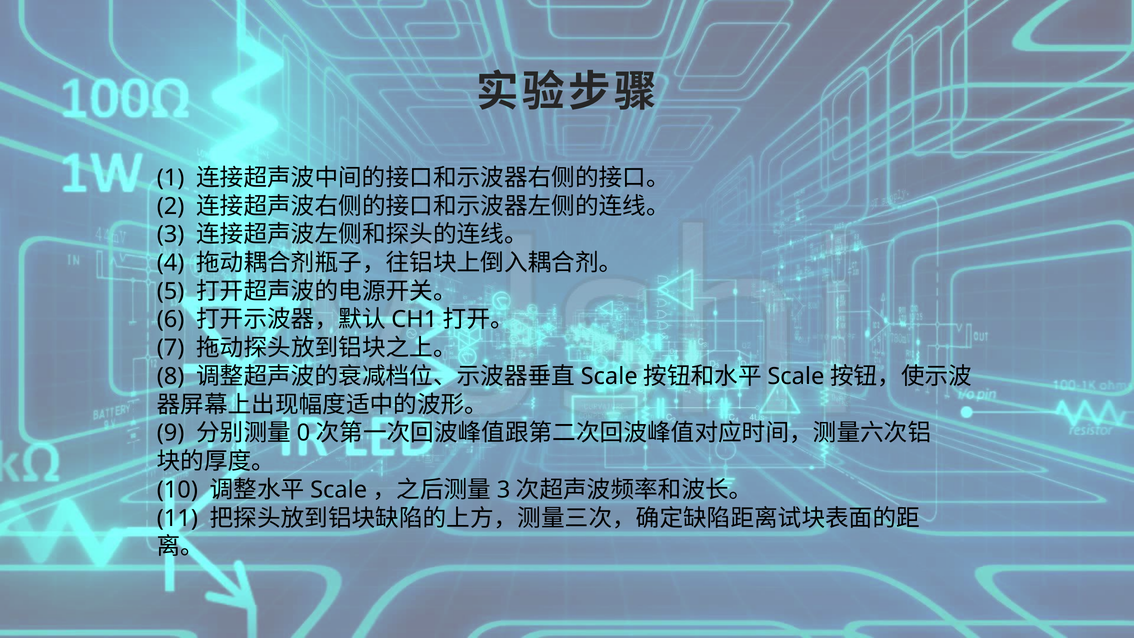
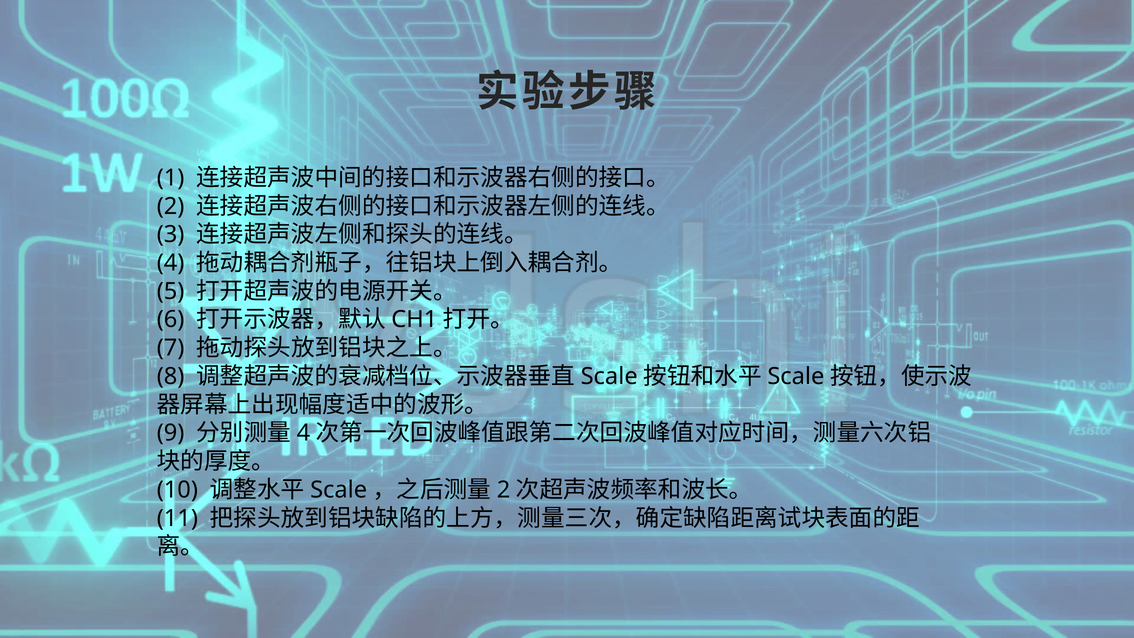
0: 0 -> 4 (303, 433)
3: 3 -> 2 (504, 490)
